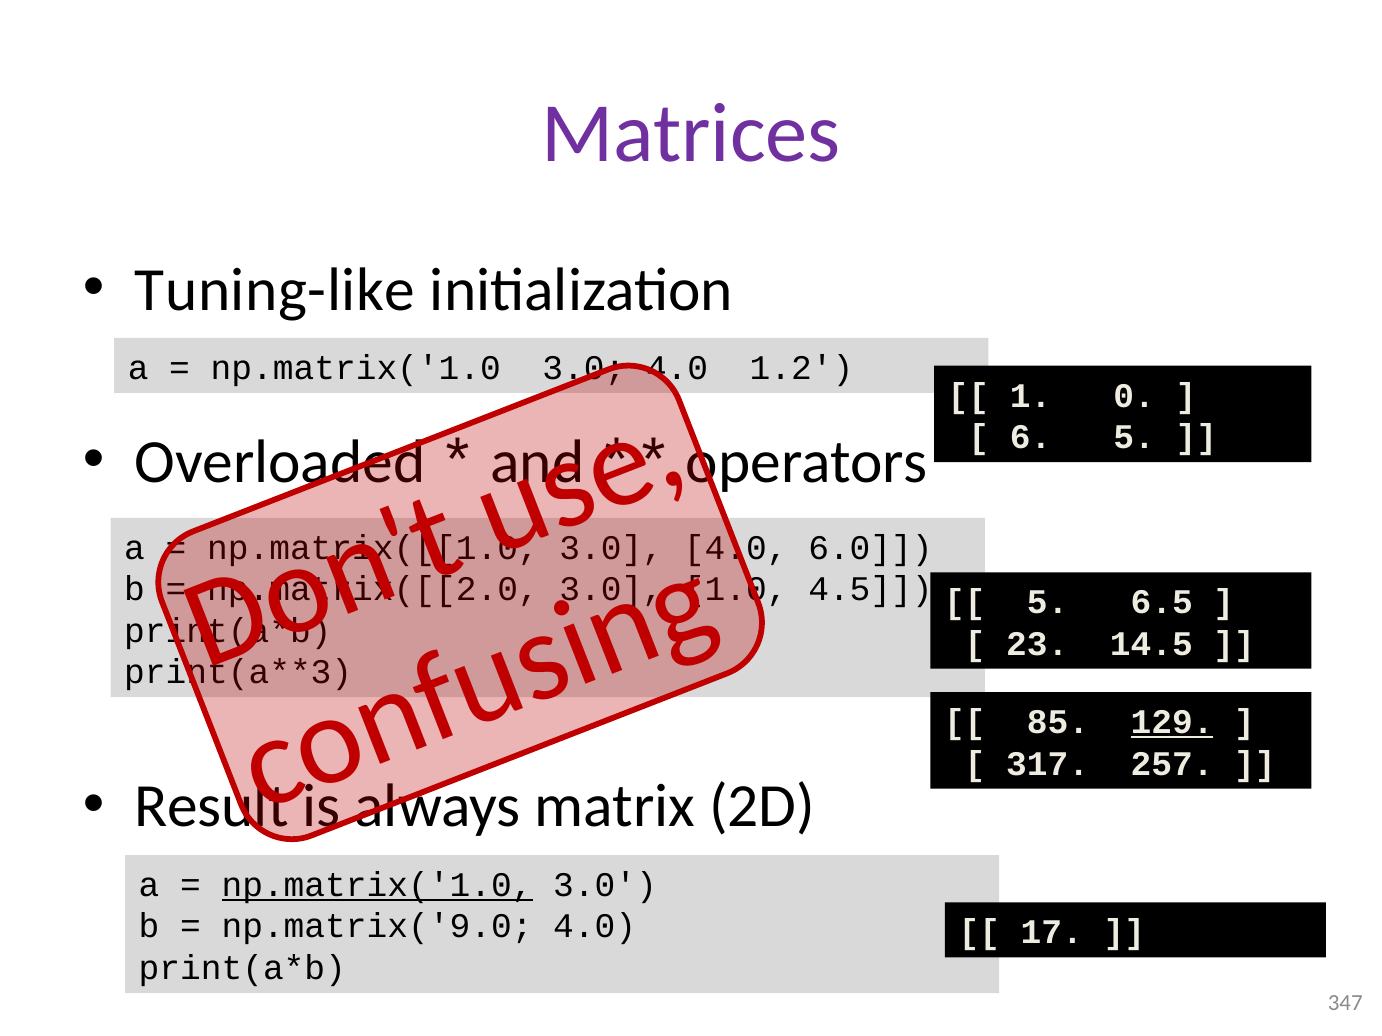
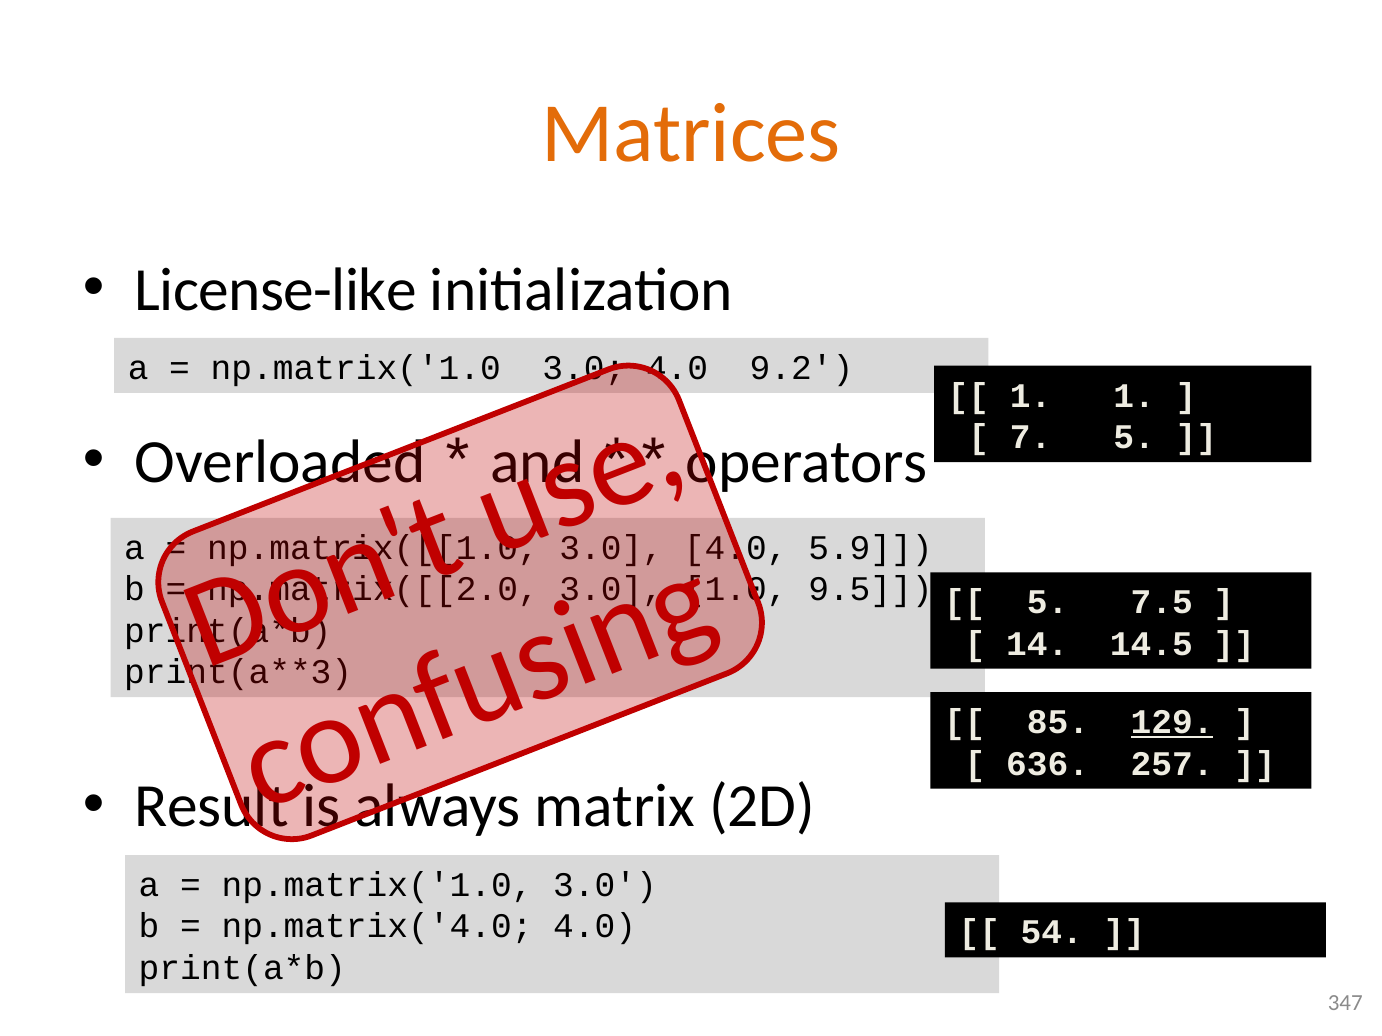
Matrices colour: purple -> orange (691, 134)
Tuning-like: Tuning-like -> License-like (276, 290)
1.2: 1.2 -> 9.2 (801, 368)
1 0: 0 -> 1 (1134, 396)
6: 6 -> 7 (1031, 437)
6.0: 6.0 -> 5.9 (870, 548)
4.5: 4.5 -> 9.5 (870, 590)
6.5: 6.5 -> 7.5 (1162, 603)
23: 23 -> 14 (1037, 644)
317: 317 -> 636 (1048, 764)
np.matrix('1.0 underline: present -> none (377, 886)
np.matrix('9.0: np.matrix('9.0 -> np.matrix('4.0 (377, 927)
17: 17 -> 54 (1052, 933)
